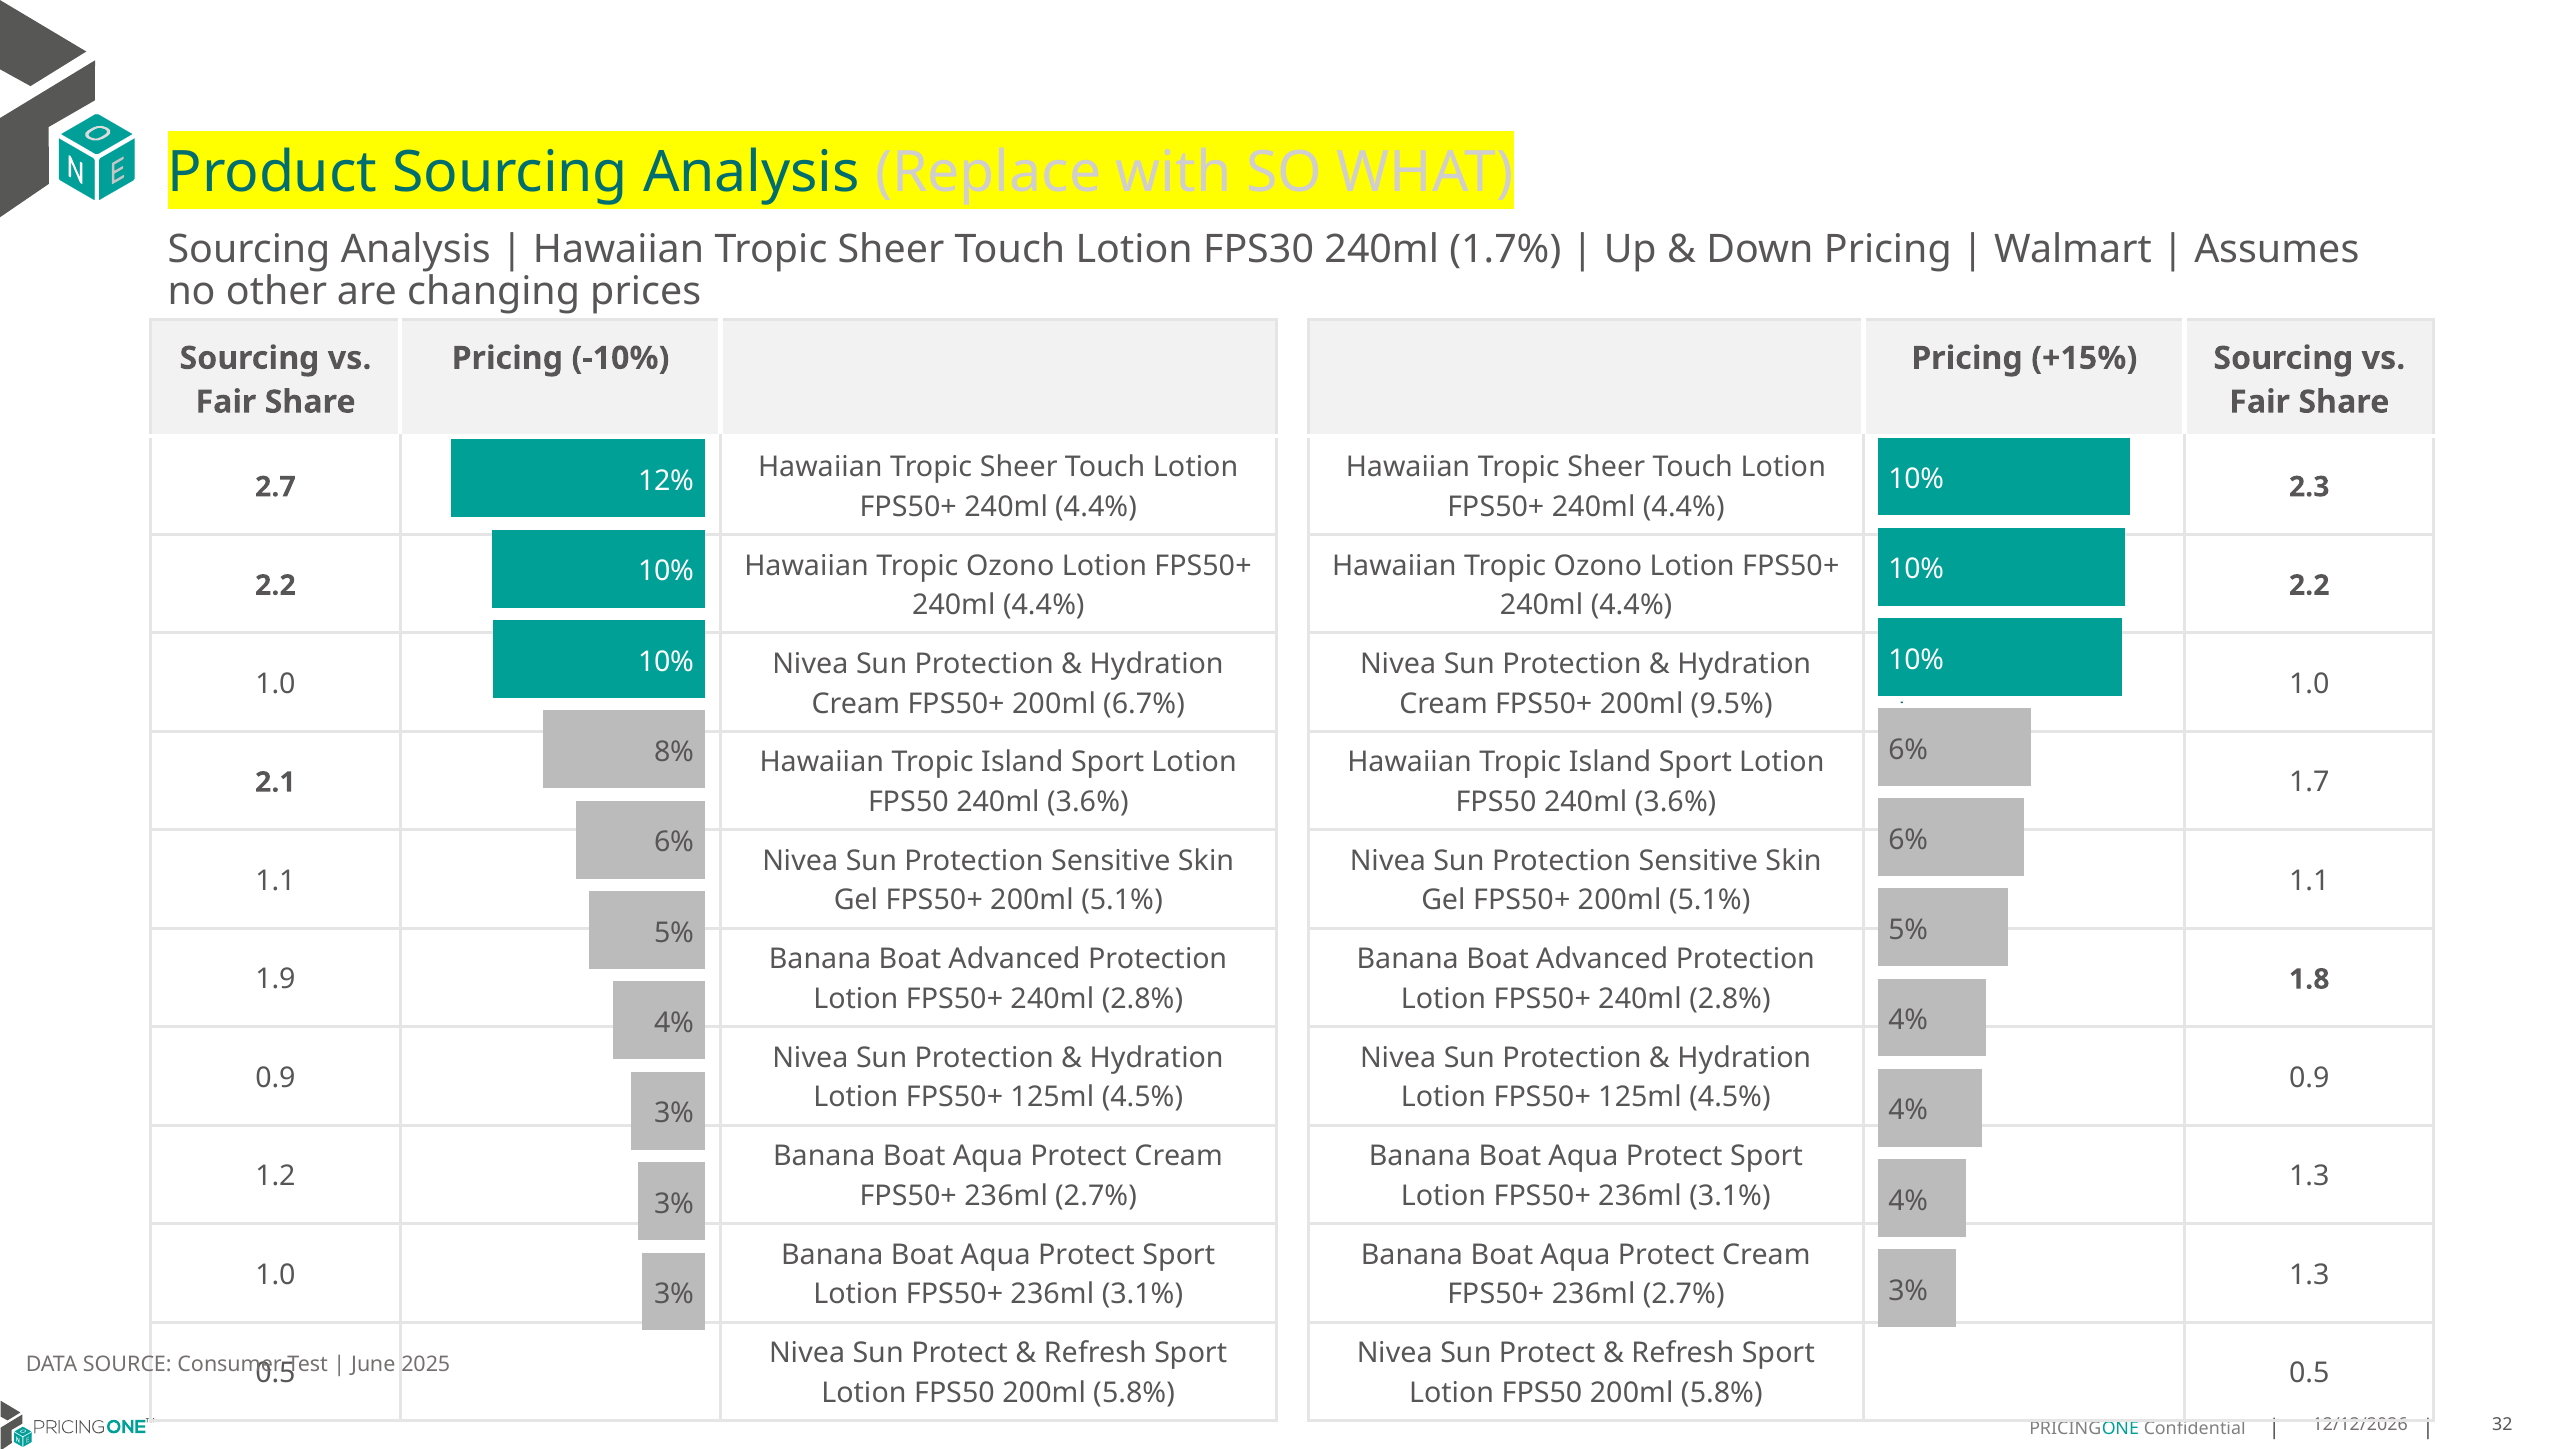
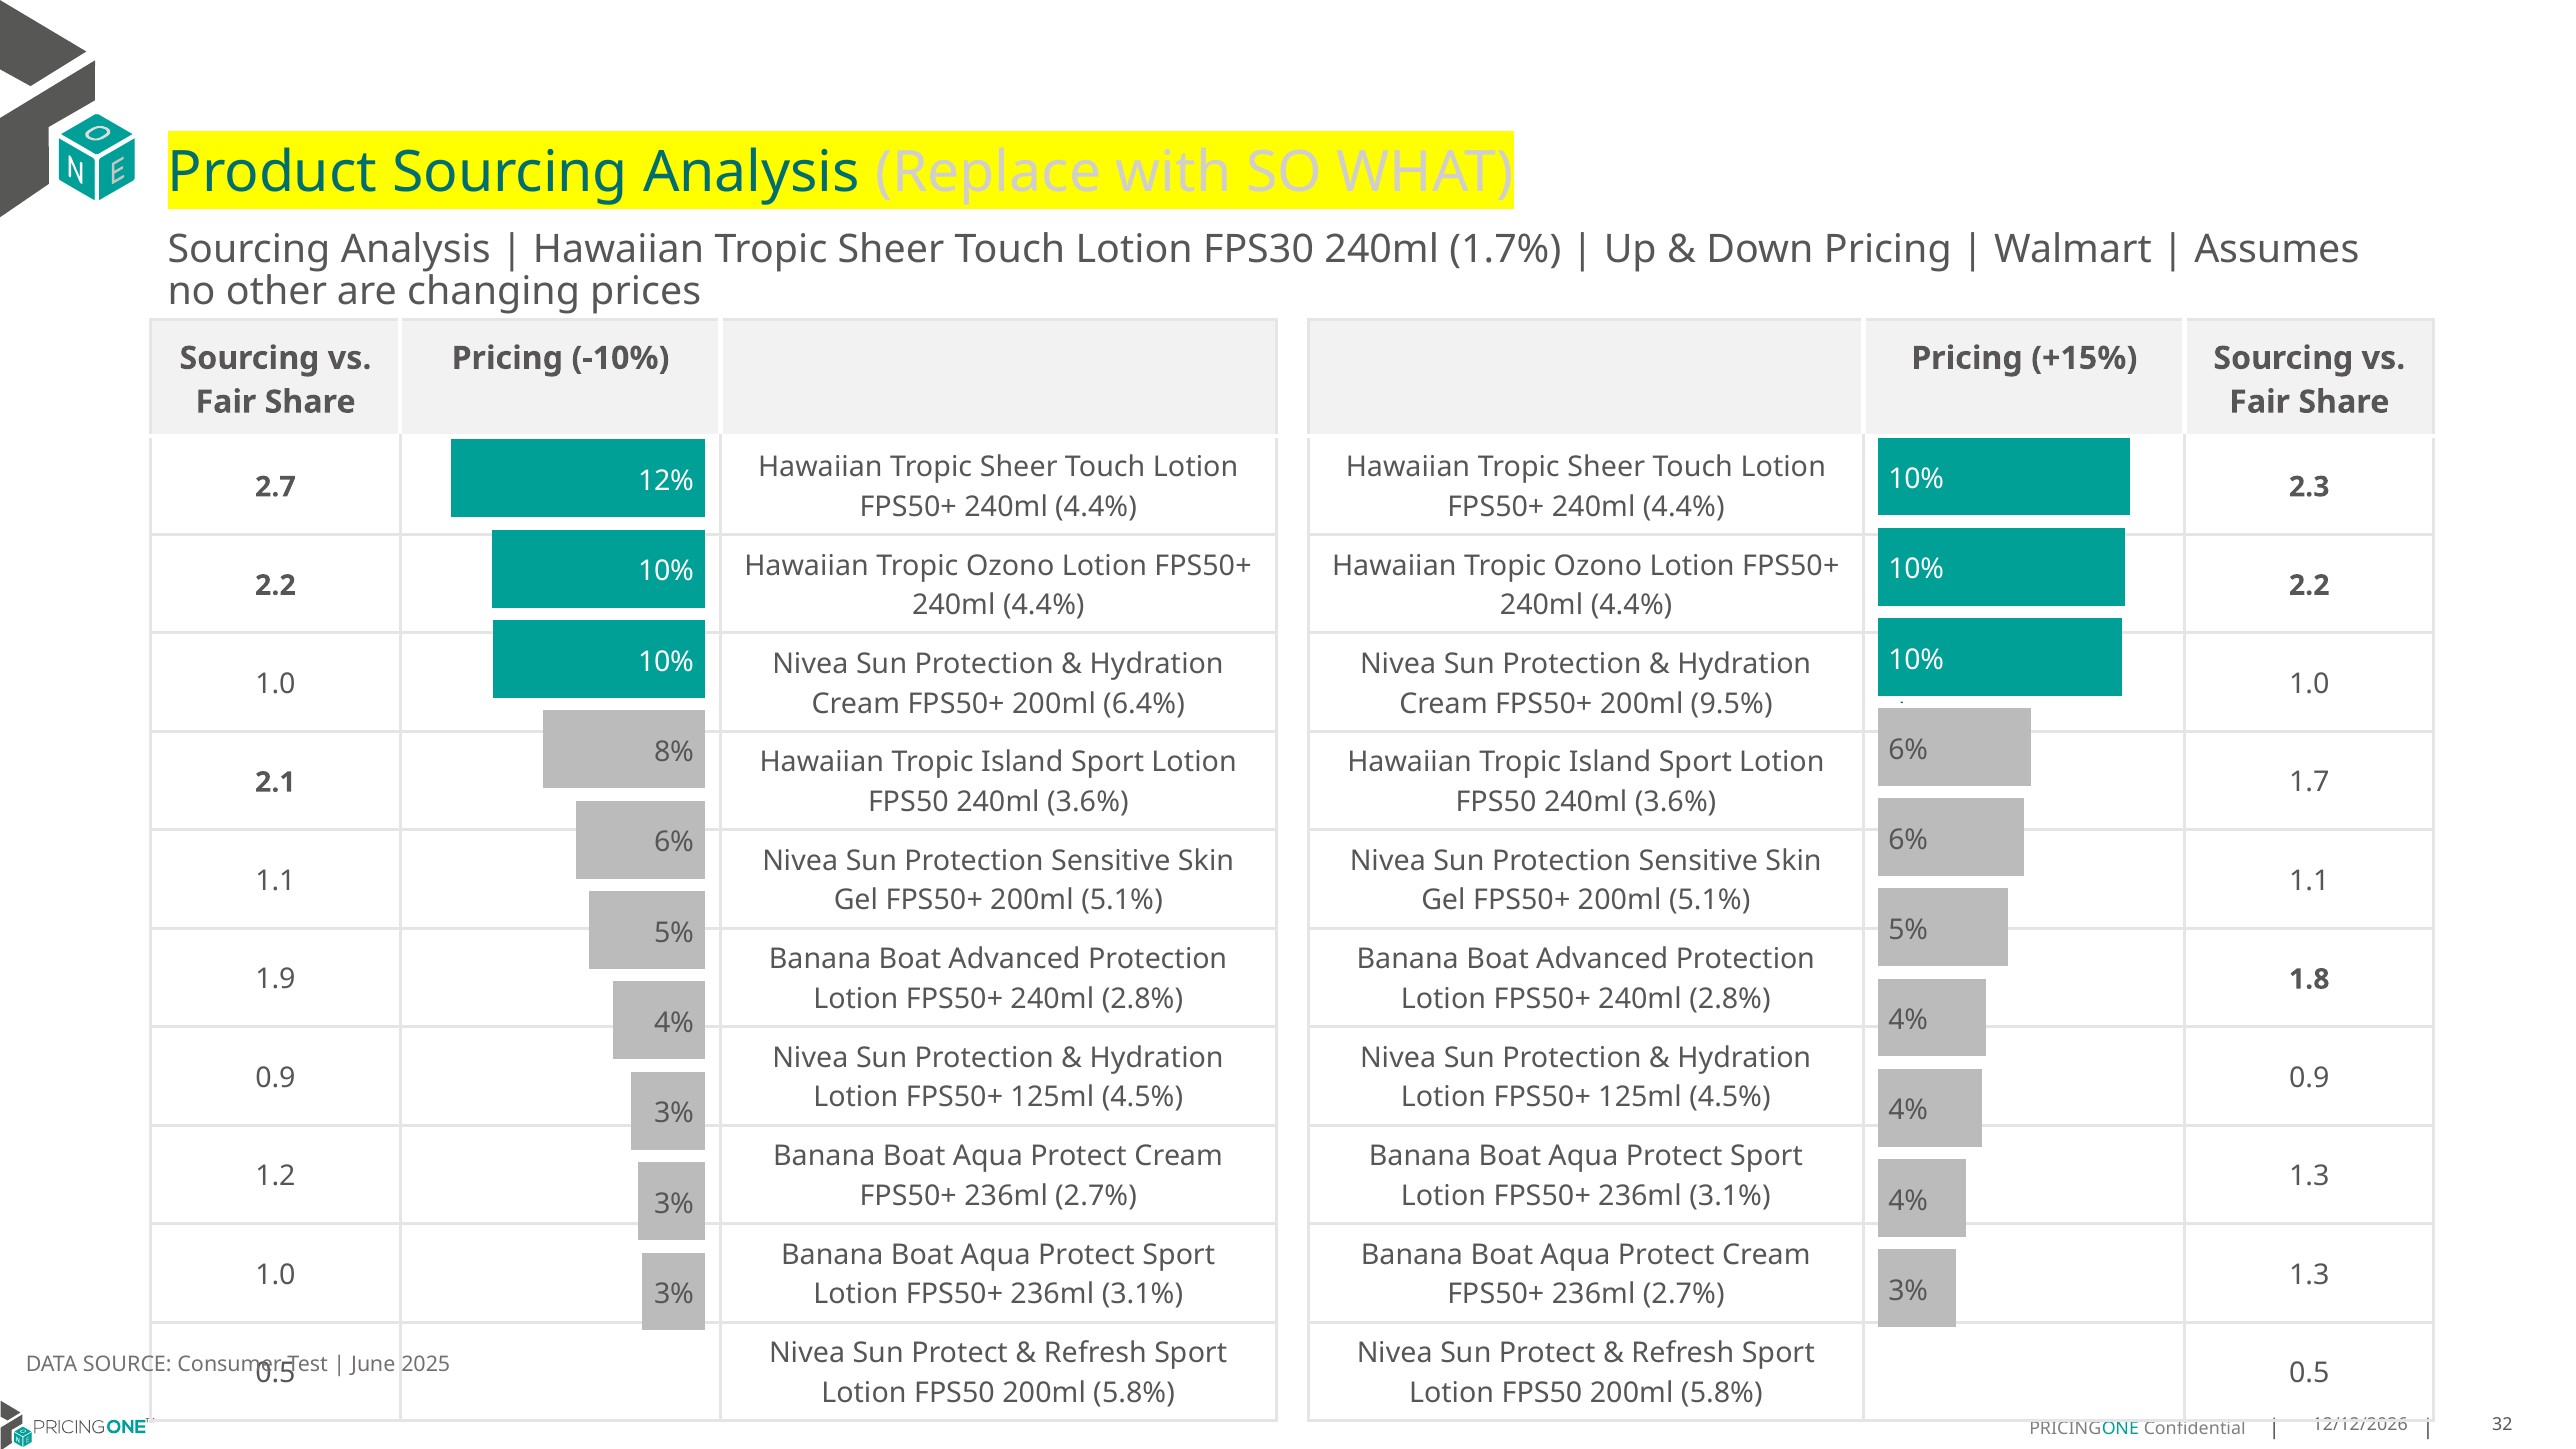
6.7%: 6.7% -> 6.4% (1144, 704)
